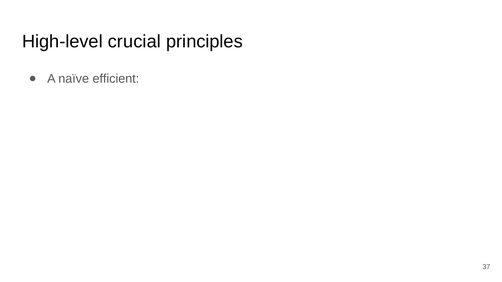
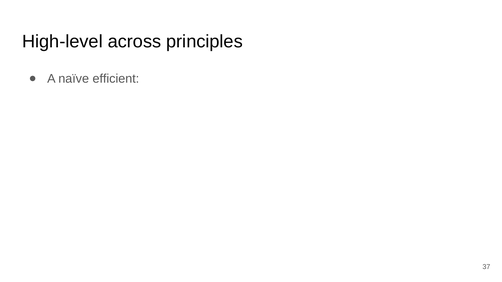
crucial: crucial -> across (134, 42)
